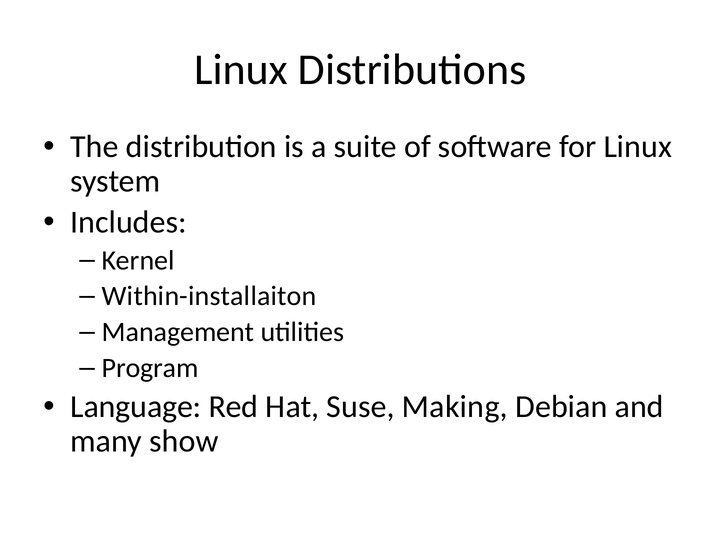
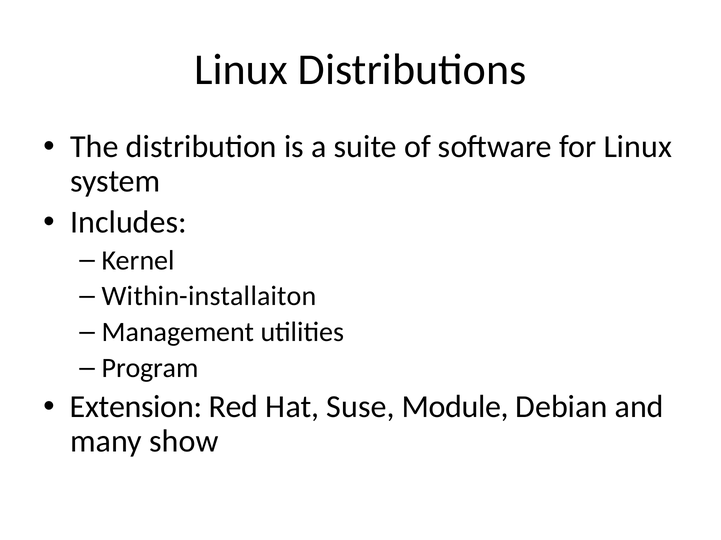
Language: Language -> Extension (136, 407)
Making: Making -> Module (455, 407)
